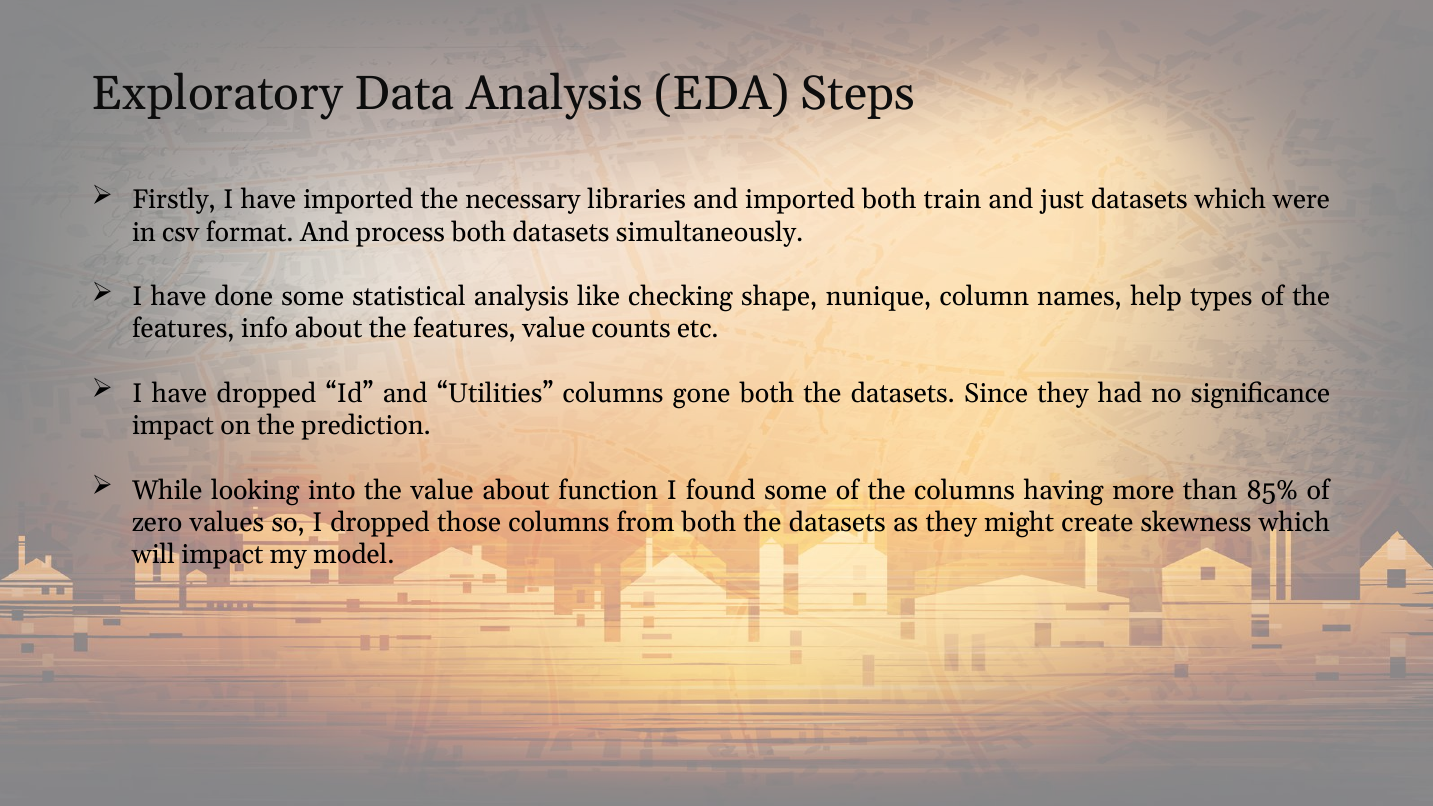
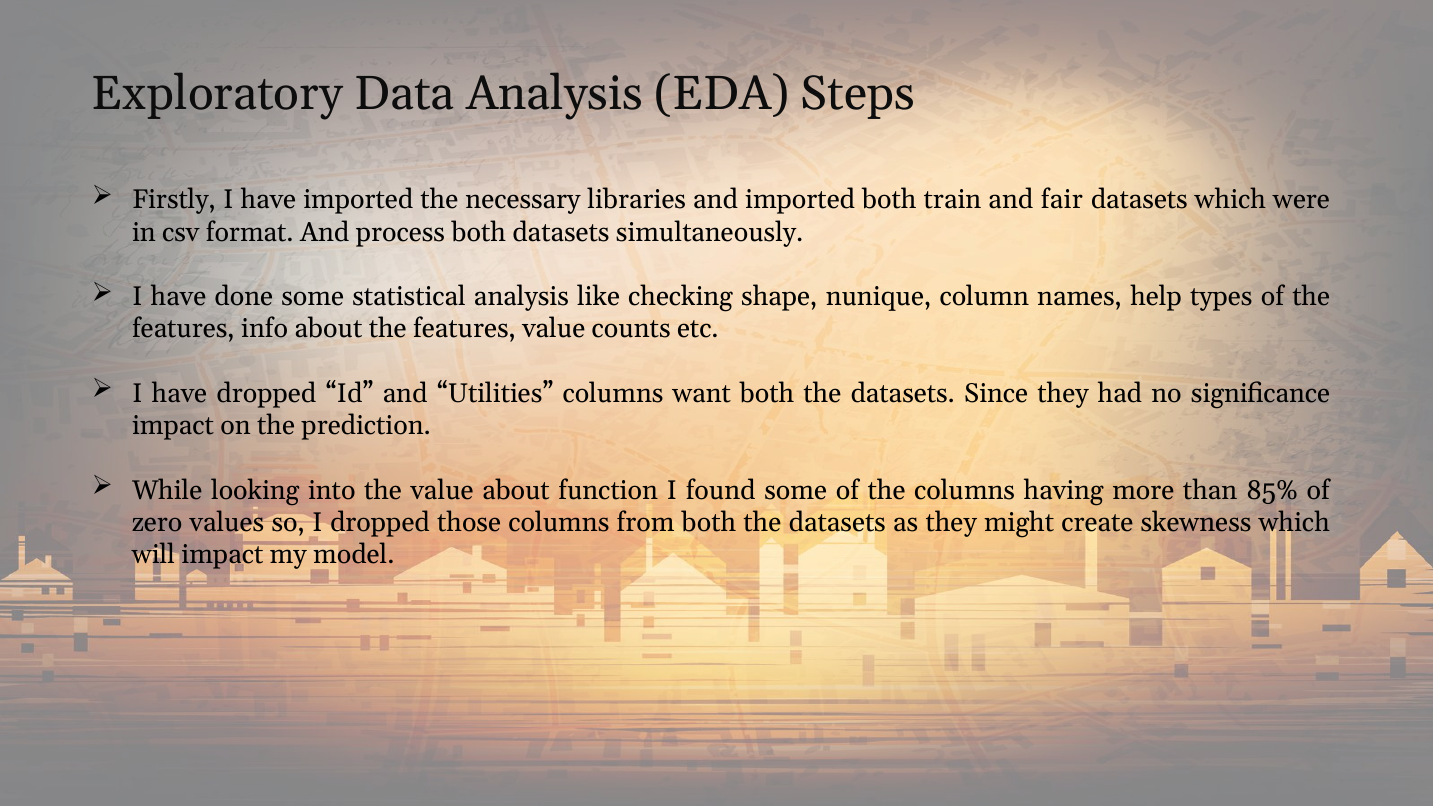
just: just -> fair (1062, 200)
gone: gone -> want (702, 393)
